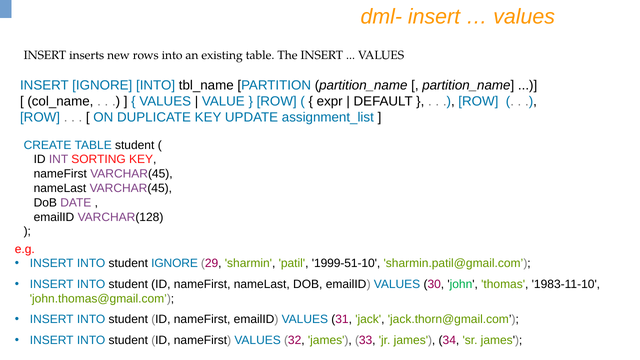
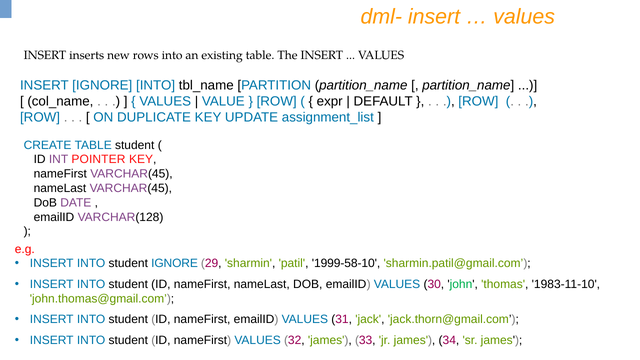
SORTING: SORTING -> POINTER (98, 159)
1999-51-10: 1999-51-10 -> 1999-58-10 (346, 263)
